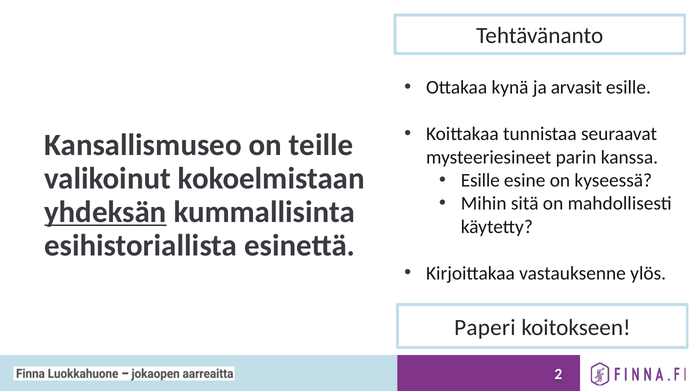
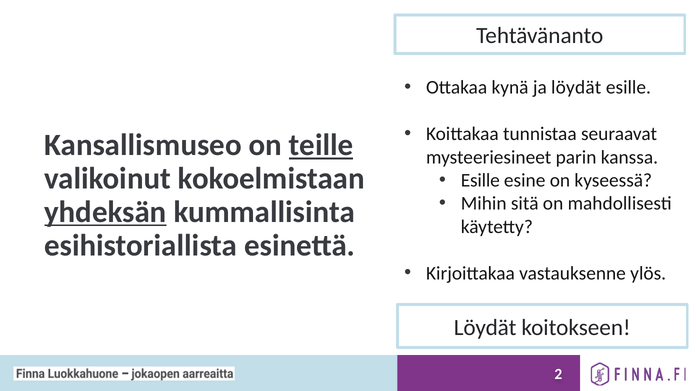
ja arvasit: arvasit -> löydät (576, 88)
teille underline: none -> present (321, 145)
Paperi: Paperi -> Löydät (485, 328)
